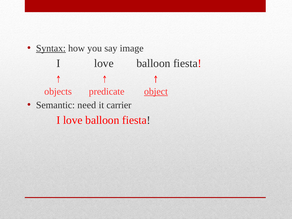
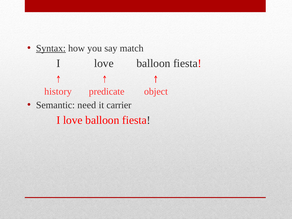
image: image -> match (132, 48)
objects: objects -> history (58, 91)
object underline: present -> none (156, 91)
